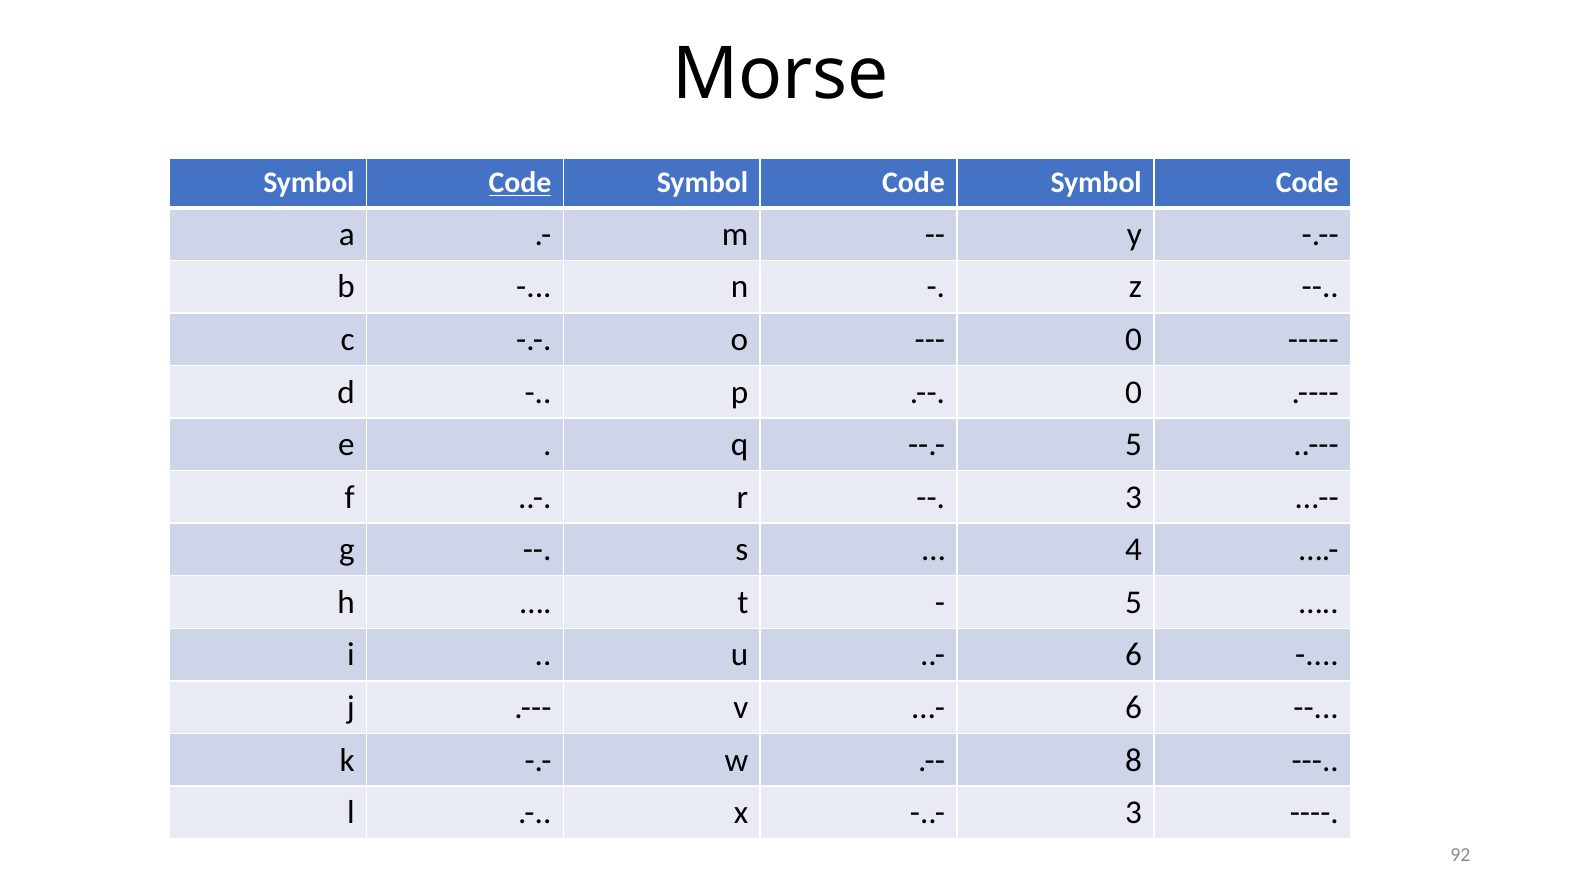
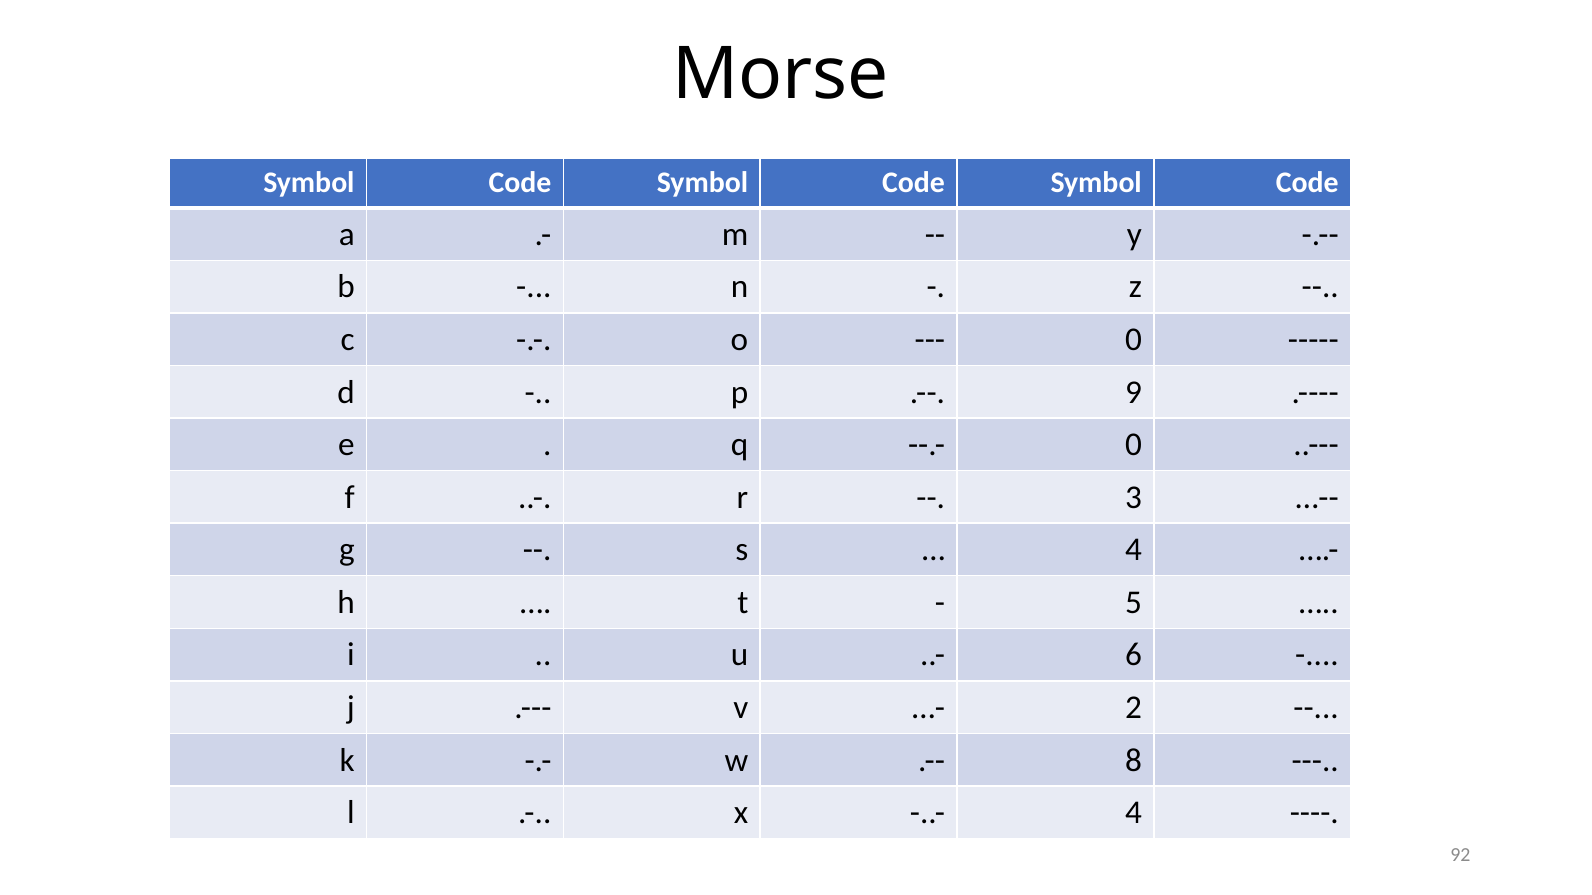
Code underline: present -> none (520, 183)
0: 0 -> 9 (1134, 392)
5: 5 -> 0 (1134, 445)
6: 6 -> 2 (1134, 708)
3: 3 -> 4 (1134, 813)
